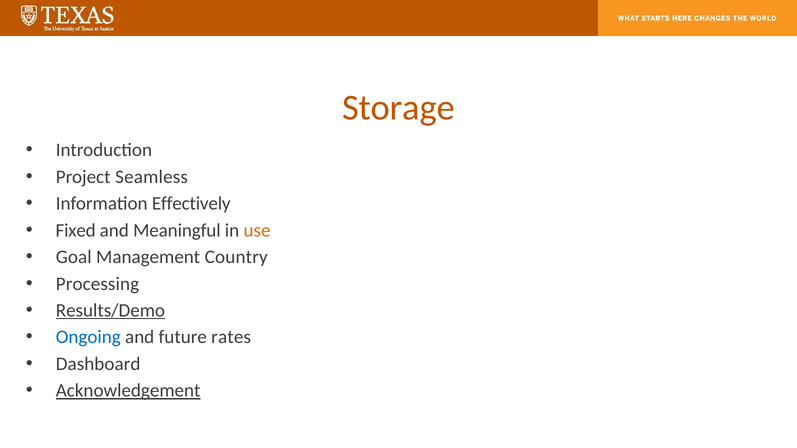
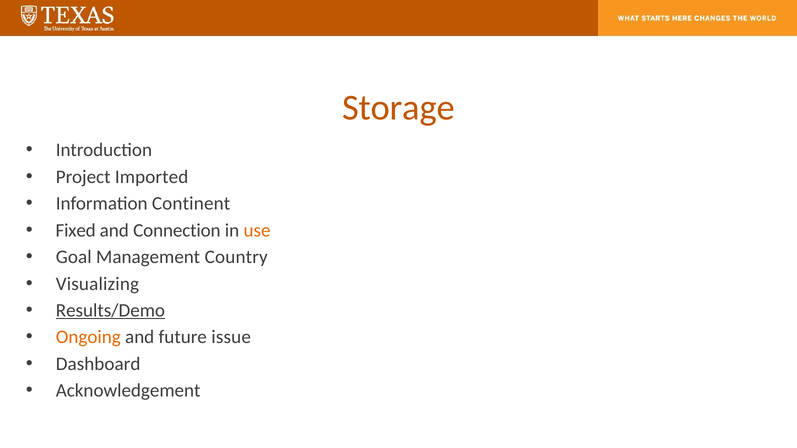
Seamless: Seamless -> Imported (152, 177)
Effectively: Effectively -> Continent (191, 204)
Meaningful: Meaningful -> Connection (177, 230)
Processing: Processing -> Visualizing (97, 284)
Ongoing colour: blue -> orange (88, 337)
rates: rates -> issue (231, 337)
Acknowledgement underline: present -> none (128, 391)
